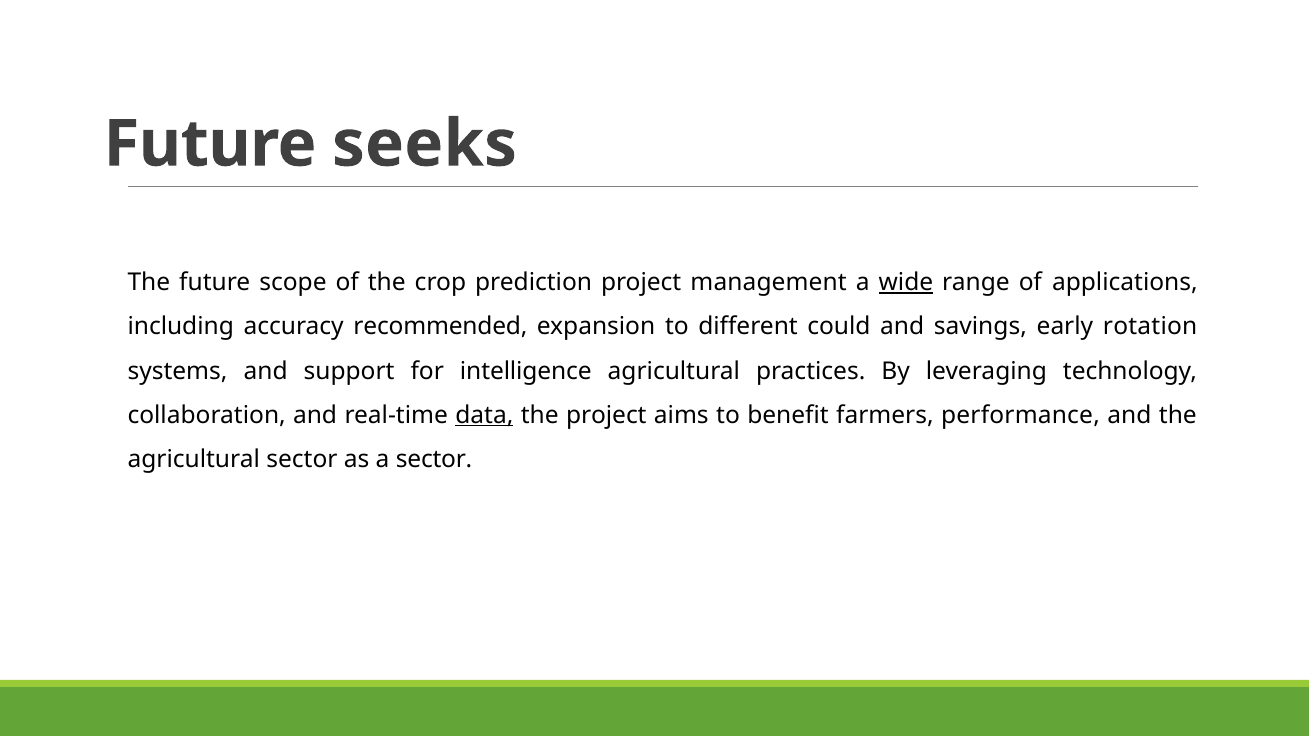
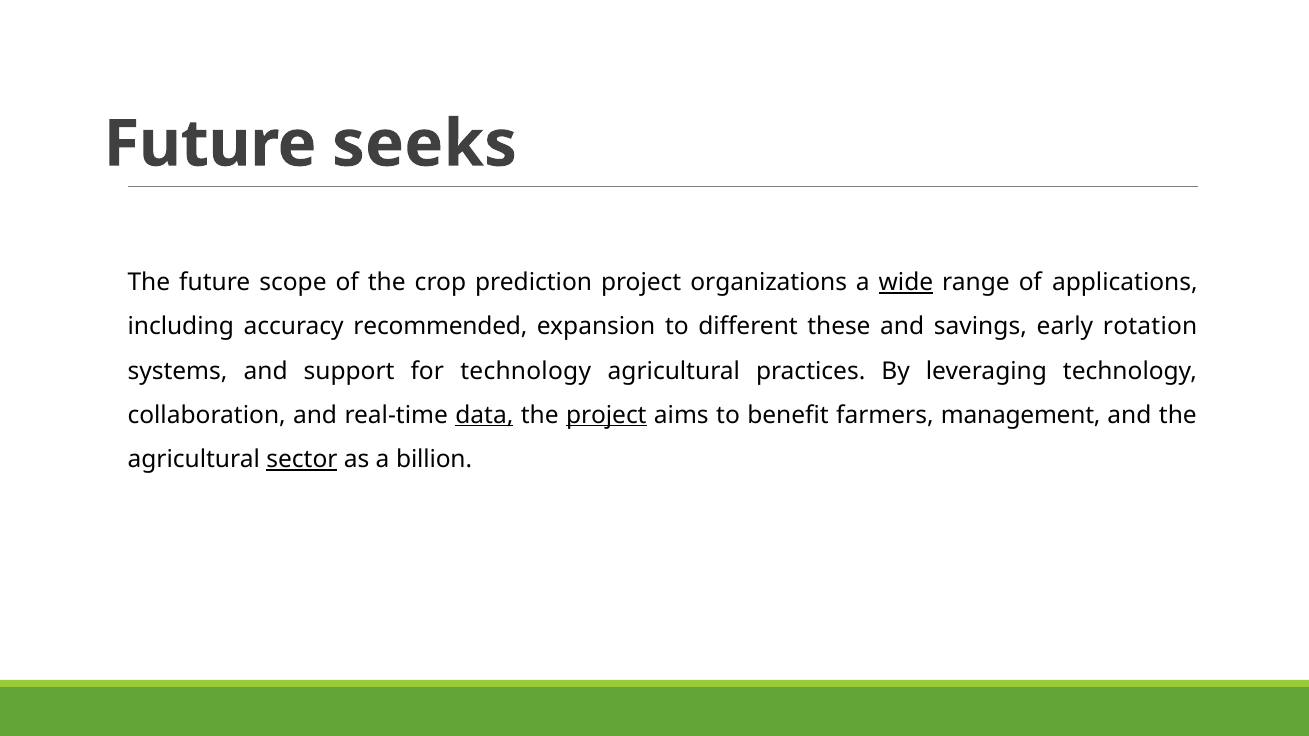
management: management -> organizations (769, 283)
could: could -> these (839, 327)
for intelligence: intelligence -> technology (526, 371)
project underline: none -> present (606, 415)
performance: performance -> management (1021, 415)
sector underline: none -> present (302, 460)
a sector: sector -> billion (434, 460)
